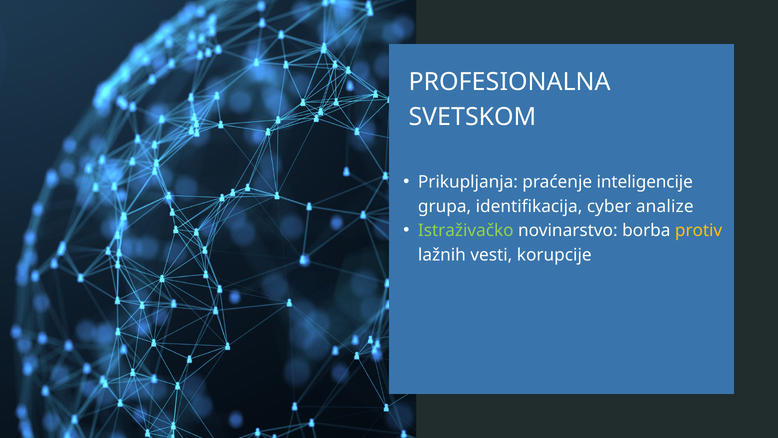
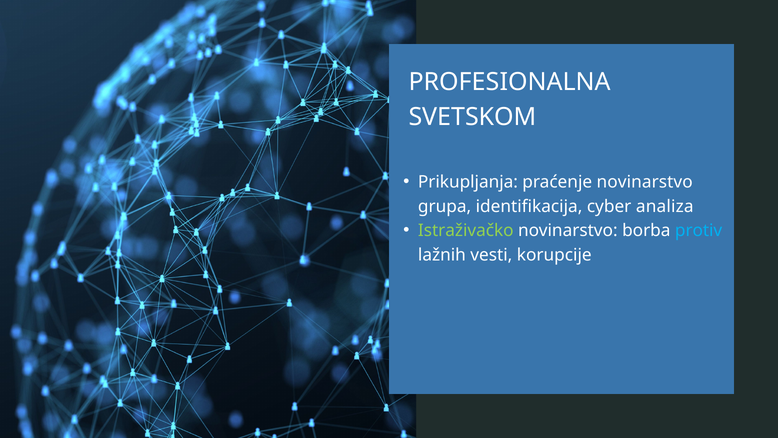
praćenje inteligencije: inteligencije -> novinarstvo (645, 182)
analize: analize -> analiza (665, 206)
protiv colour: yellow -> light blue (699, 230)
